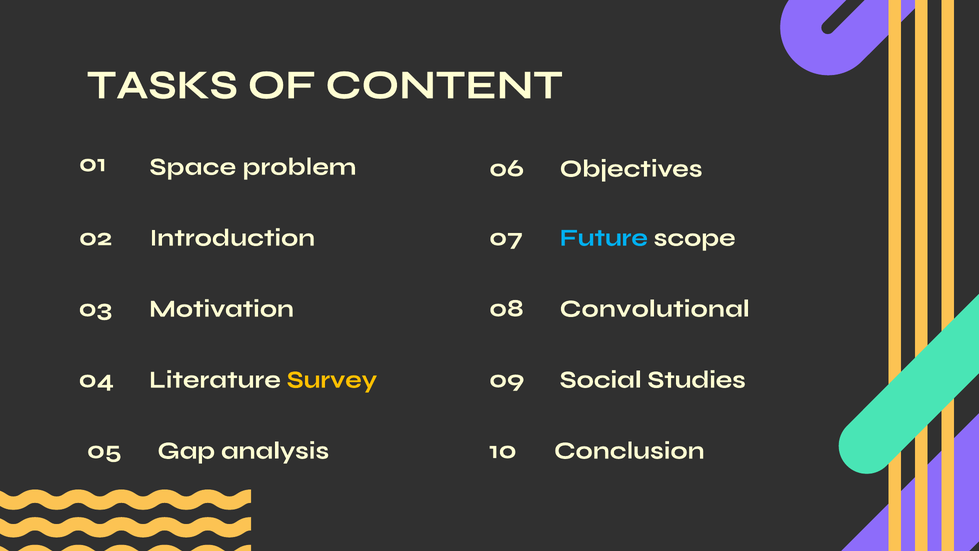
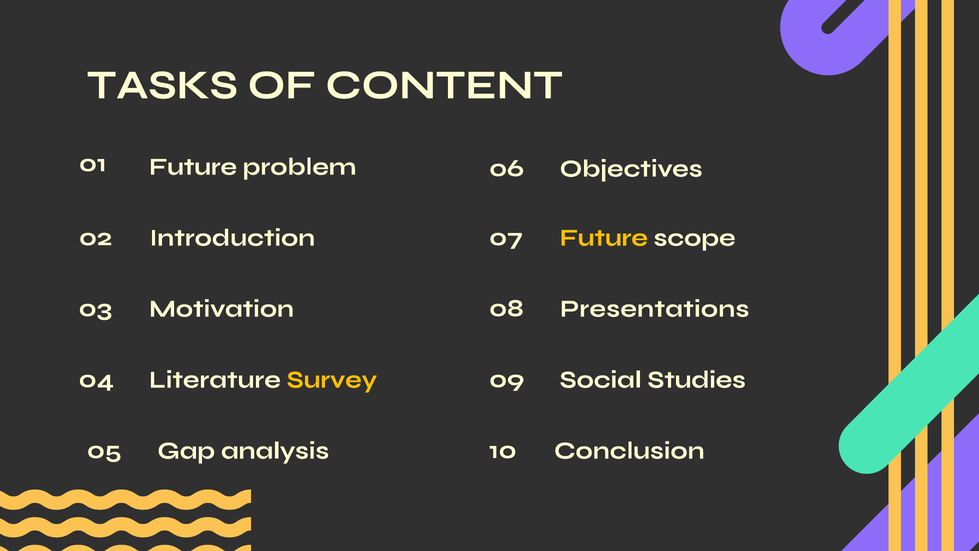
Space: Space -> Future (193, 167)
Future colour: light blue -> yellow (604, 238)
Convolutional: Convolutional -> Presentations (655, 308)
